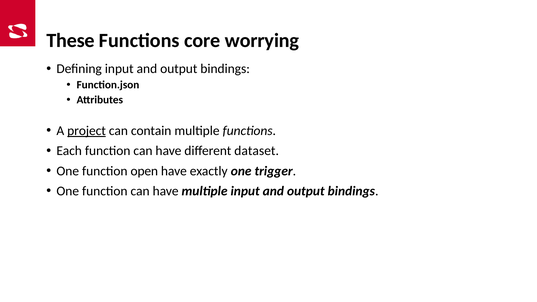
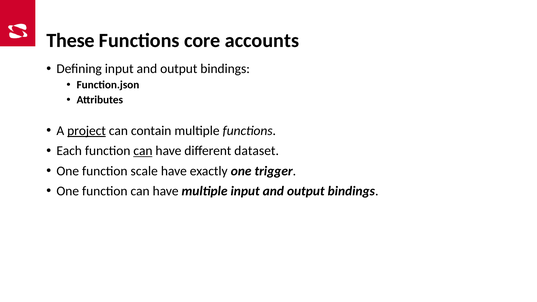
worrying: worrying -> accounts (262, 41)
can underline: none -> present (143, 151)
open: open -> scale (144, 171)
